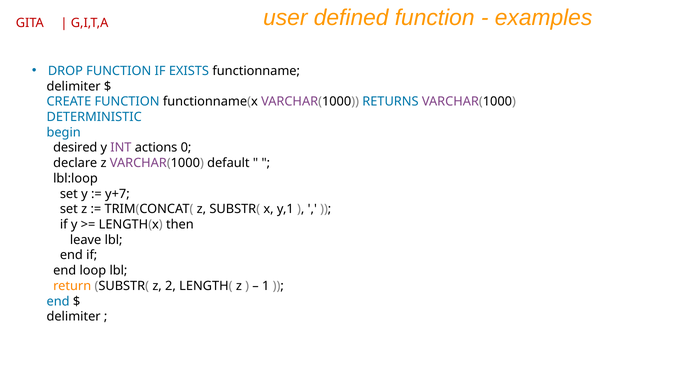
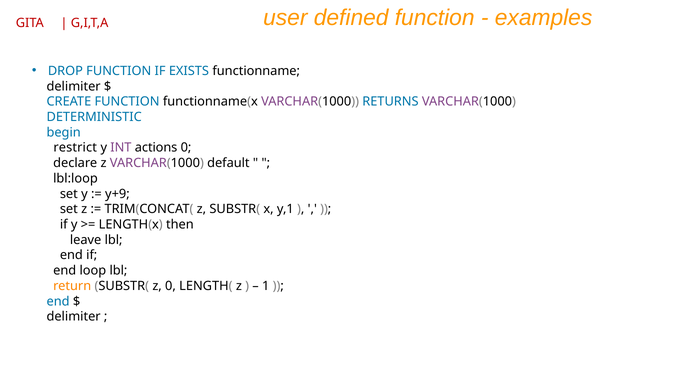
desired: desired -> restrict (75, 148)
y+7: y+7 -> y+9 (117, 194)
z 2: 2 -> 0 (170, 286)
